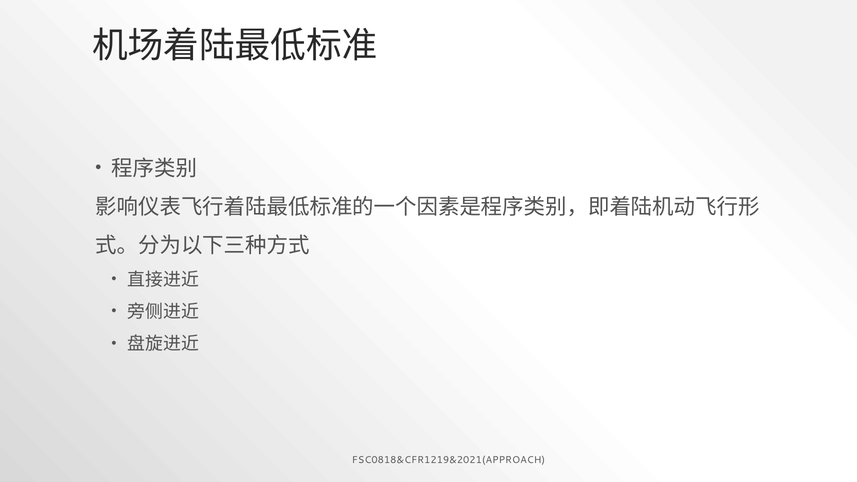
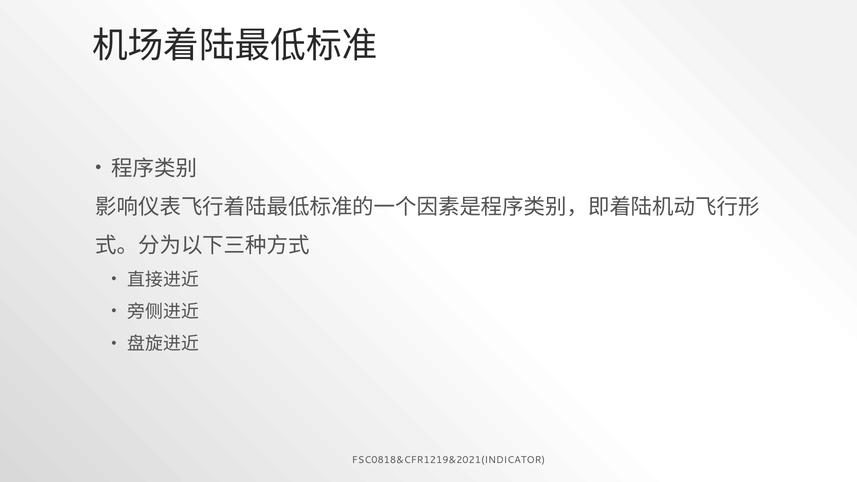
FSC0818&CFR1219&2021(APPROACH: FSC0818&CFR1219&2021(APPROACH -> FSC0818&CFR1219&2021(INDICATOR (448, 460)
